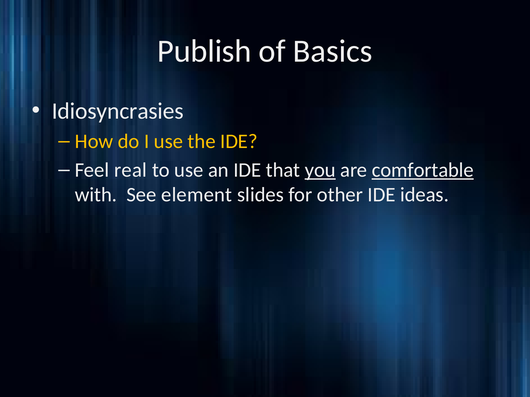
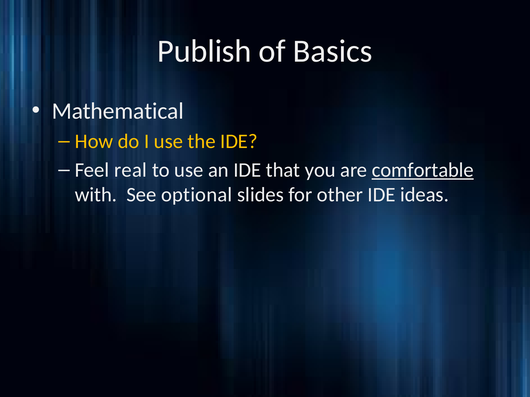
Idiosyncrasies: Idiosyncrasies -> Mathematical (118, 111)
you underline: present -> none (320, 170)
element: element -> optional (197, 195)
